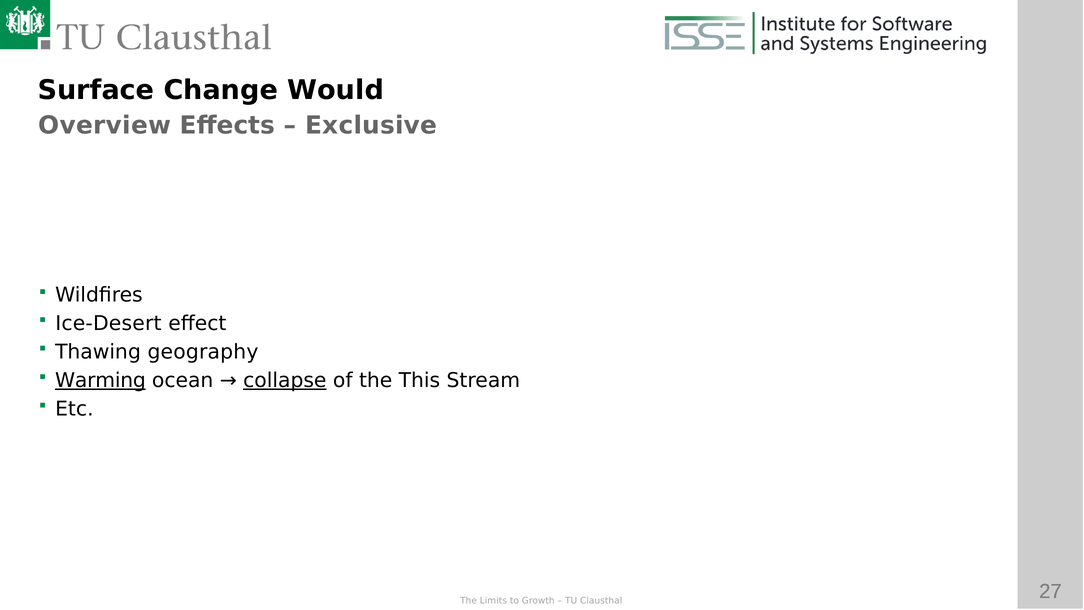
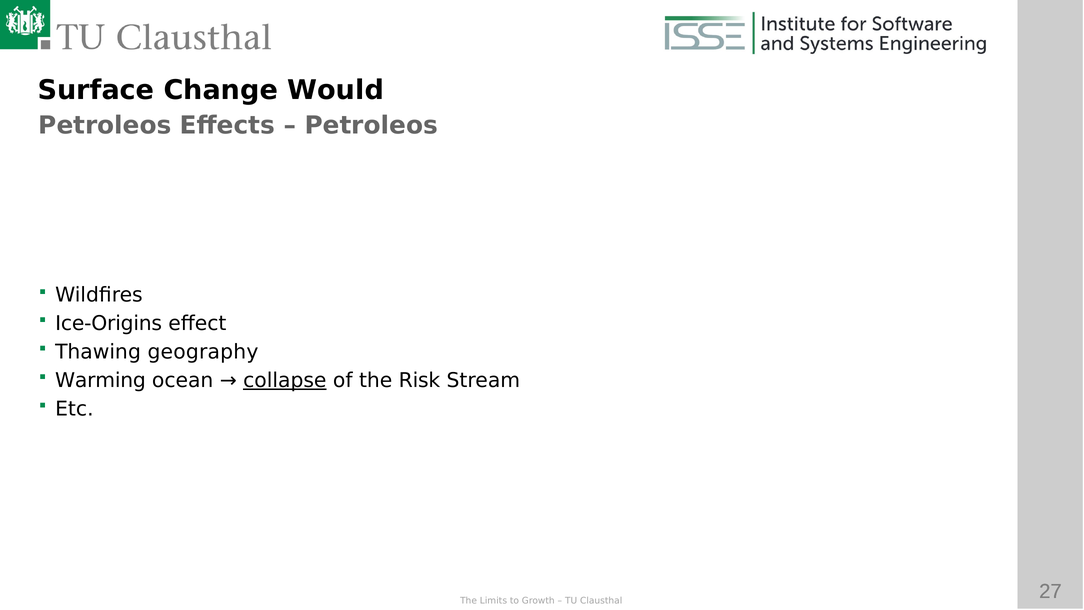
Overview: Overview -> Petroleos (105, 125)
Exclusive: Exclusive -> Petroleos (371, 125)
Ice-Desert: Ice-Desert -> Ice-Origins (109, 323)
Warming underline: present -> none (100, 380)
This: This -> Risk (419, 380)
